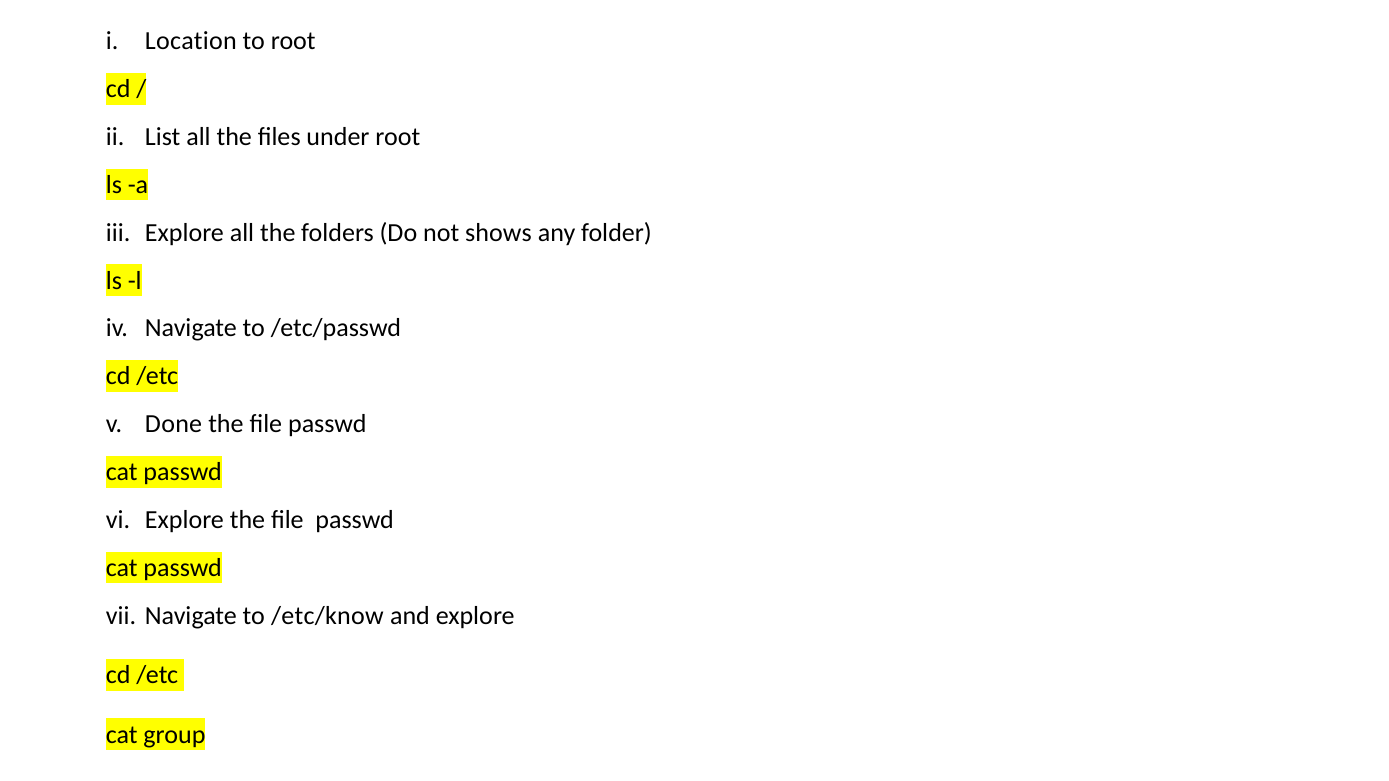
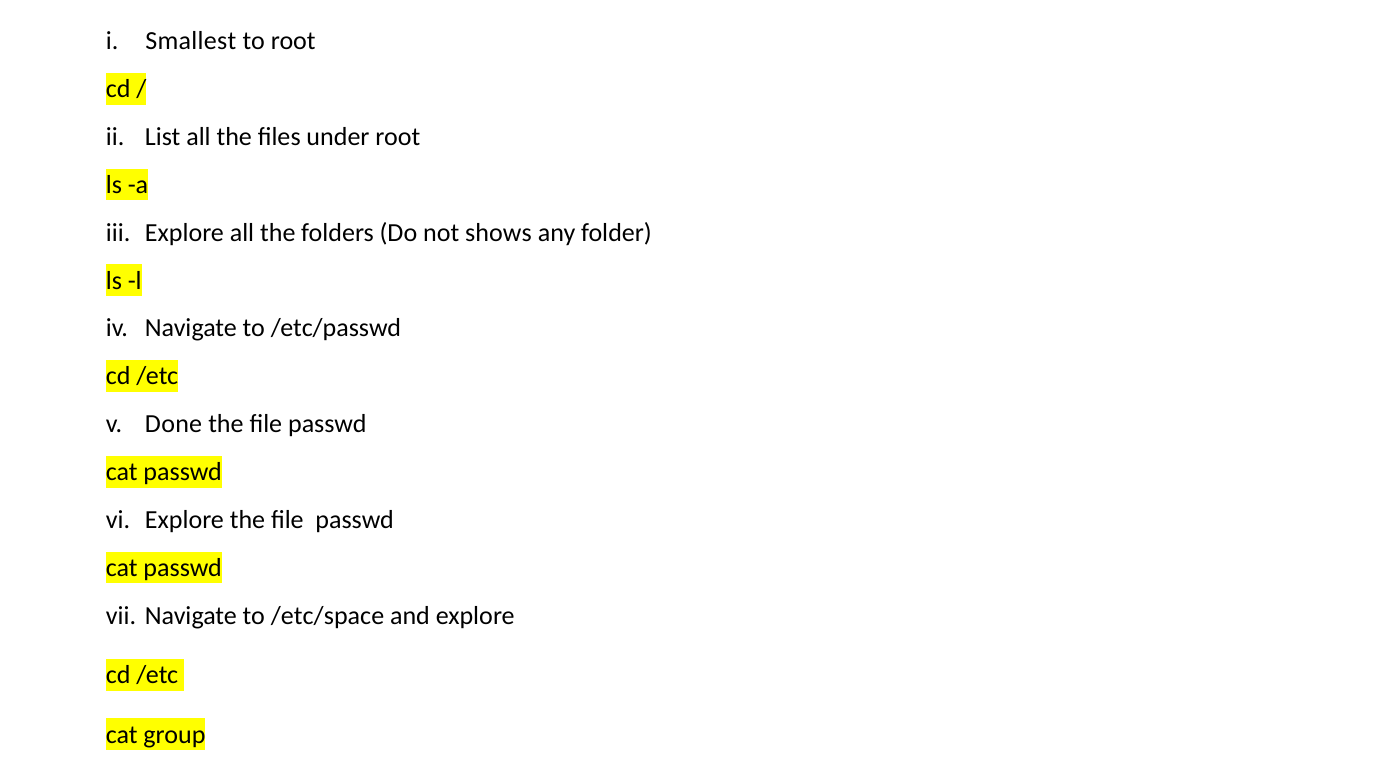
Location: Location -> Smallest (191, 41)
/etc/know: /etc/know -> /etc/space (328, 616)
